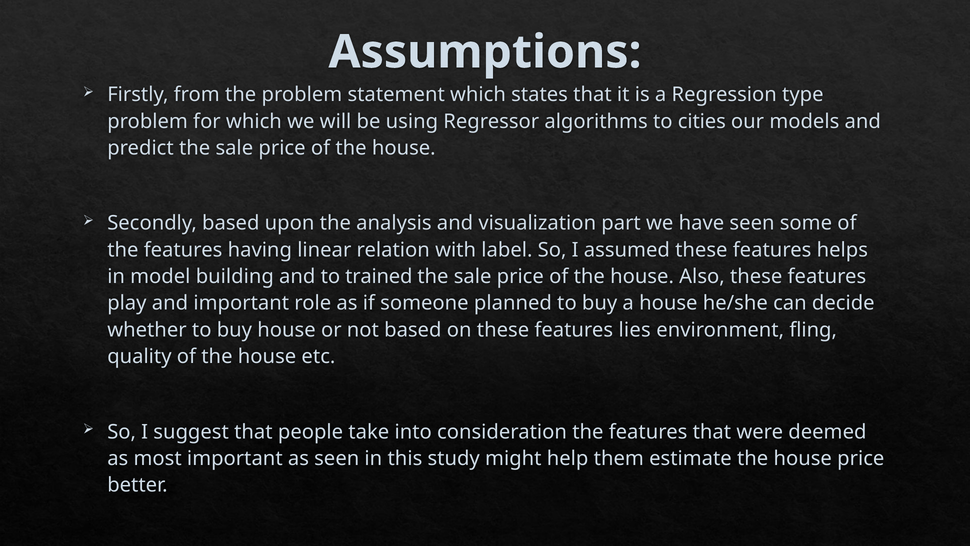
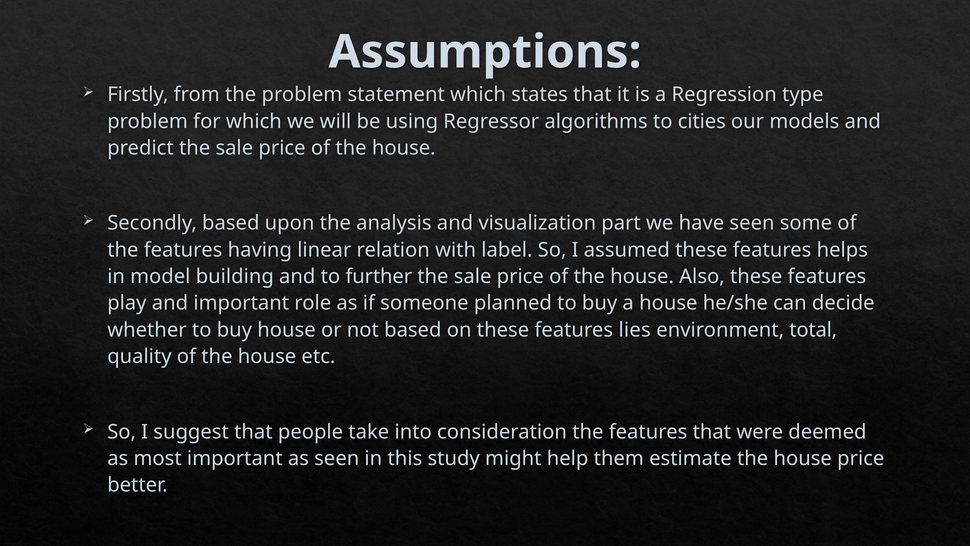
trained: trained -> further (379, 276)
fling: fling -> total (813, 330)
